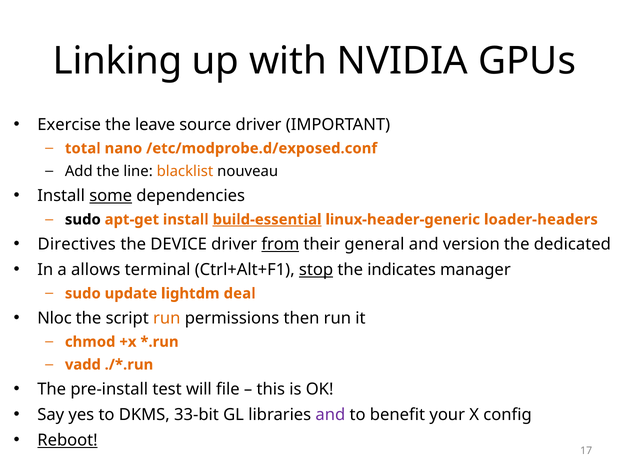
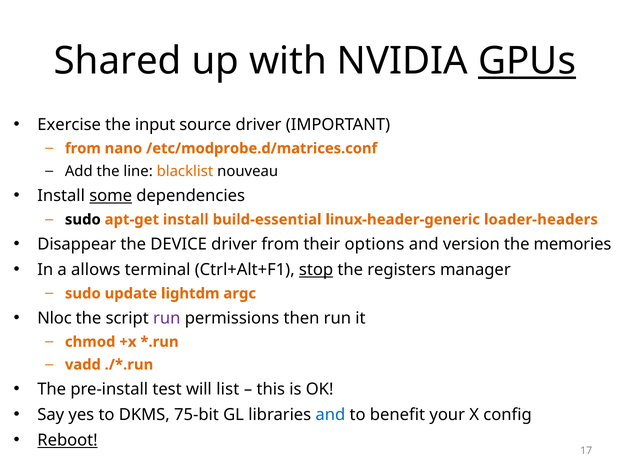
Linking: Linking -> Shared (118, 61)
GPUs underline: none -> present (527, 61)
leave: leave -> input (155, 125)
total: total -> from (83, 148)
/etc/modprobe.d/exposed.conf: /etc/modprobe.d/exposed.conf -> /etc/modprobe.d/matrices.conf (262, 148)
build-essential underline: present -> none (267, 219)
Directives: Directives -> Disappear (77, 244)
from underline: present -> none (280, 244)
general: general -> options (374, 244)
dedicated: dedicated -> memories (572, 244)
indicates: indicates -> registers (402, 269)
deal: deal -> argc (240, 293)
run colour: orange -> purple (167, 318)
file: file -> list (228, 389)
33-bit: 33-bit -> 75-bit (196, 414)
and colour: purple -> blue (330, 414)
